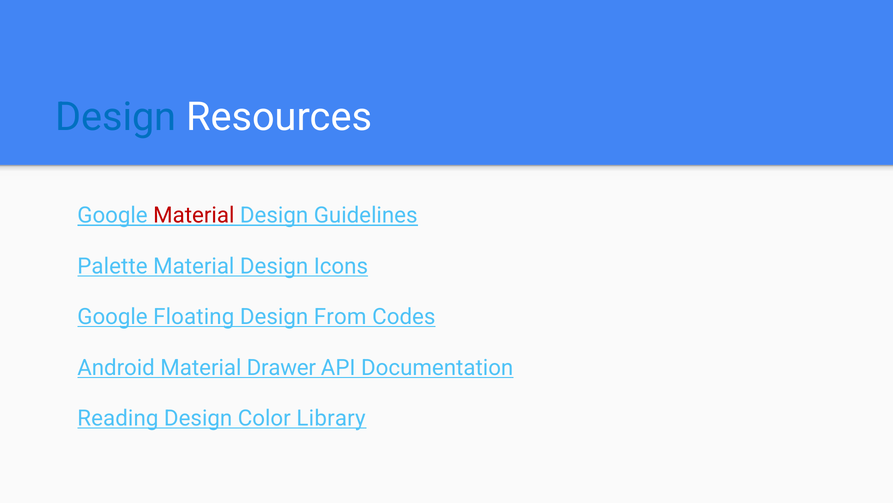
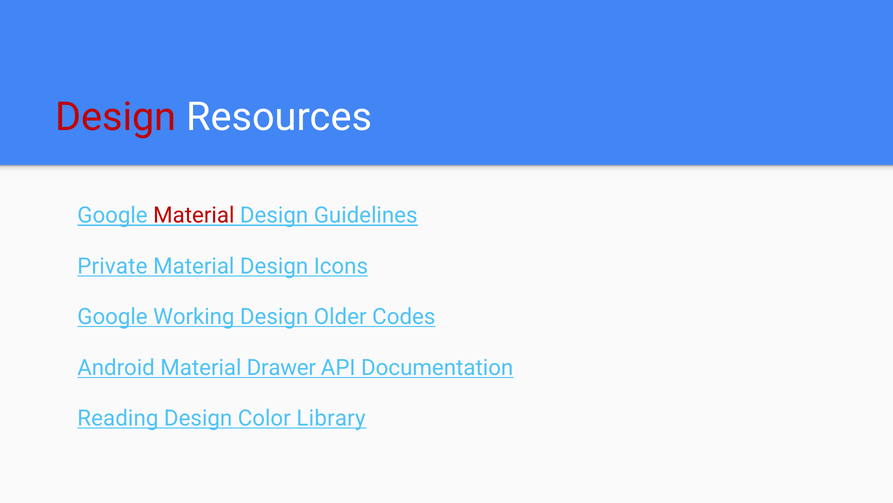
Design colour: blue -> red (116, 117)
Palette: Palette -> Private (112, 266)
Floating: Floating -> Working (194, 317)
From: From -> Older (340, 317)
